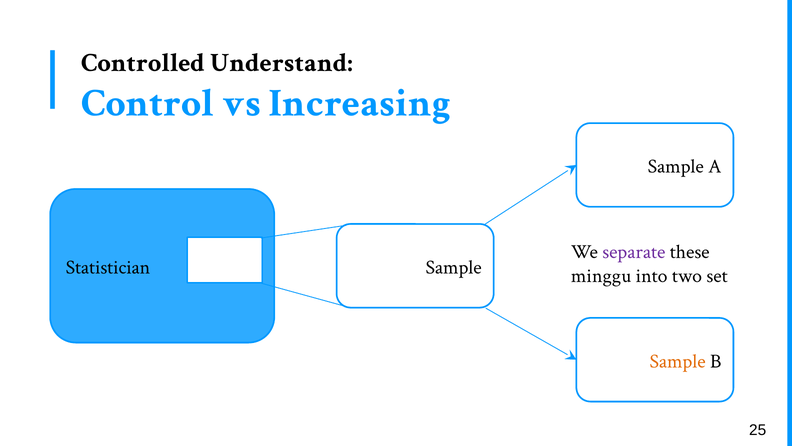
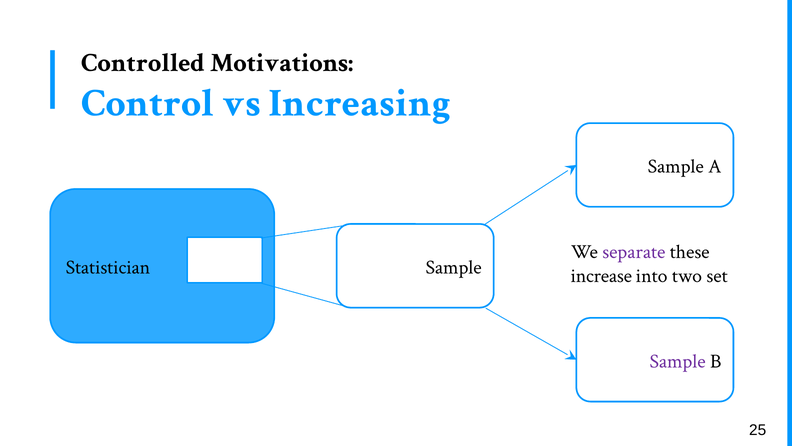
Understand: Understand -> Motivations (282, 62)
minggu: minggu -> increase (601, 275)
Sample colour: orange -> purple (678, 361)
